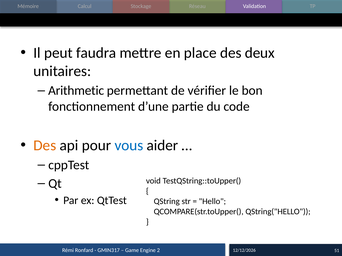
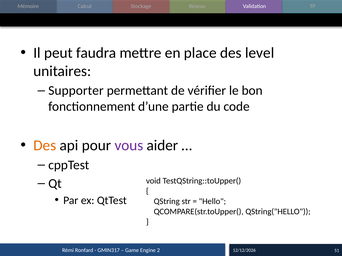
deux: deux -> level (260, 53)
Arithmetic: Arithmetic -> Supporter (76, 91)
vous colour: blue -> purple (129, 146)
